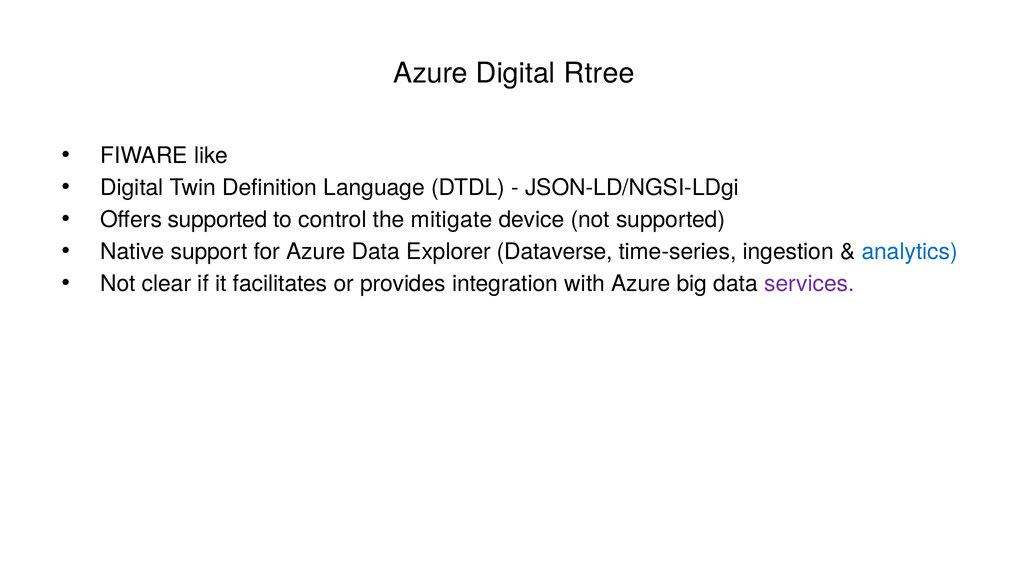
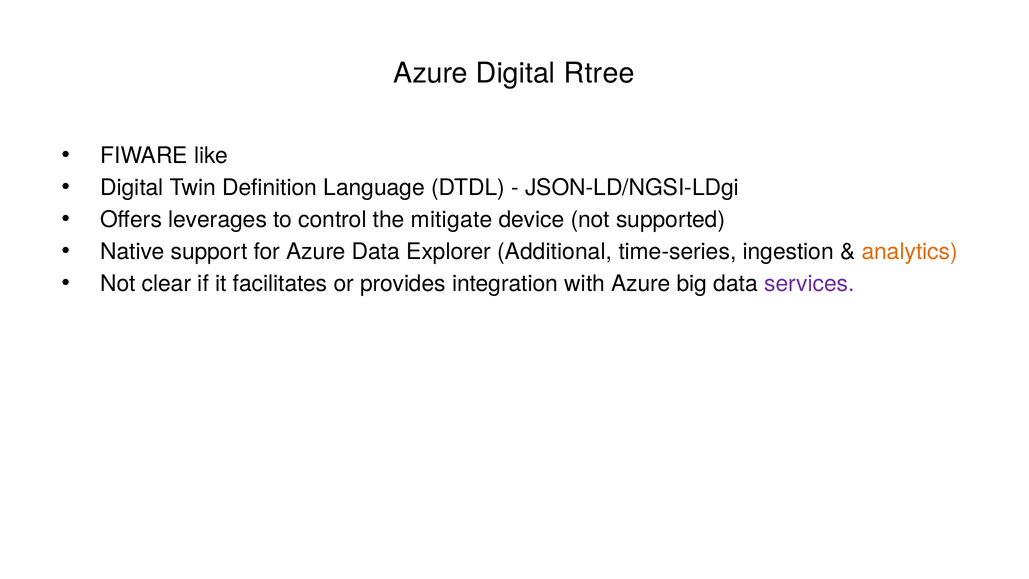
Offers supported: supported -> leverages (218, 220)
Dataverse: Dataverse -> Additional (555, 252)
analytics colour: blue -> orange (910, 252)
